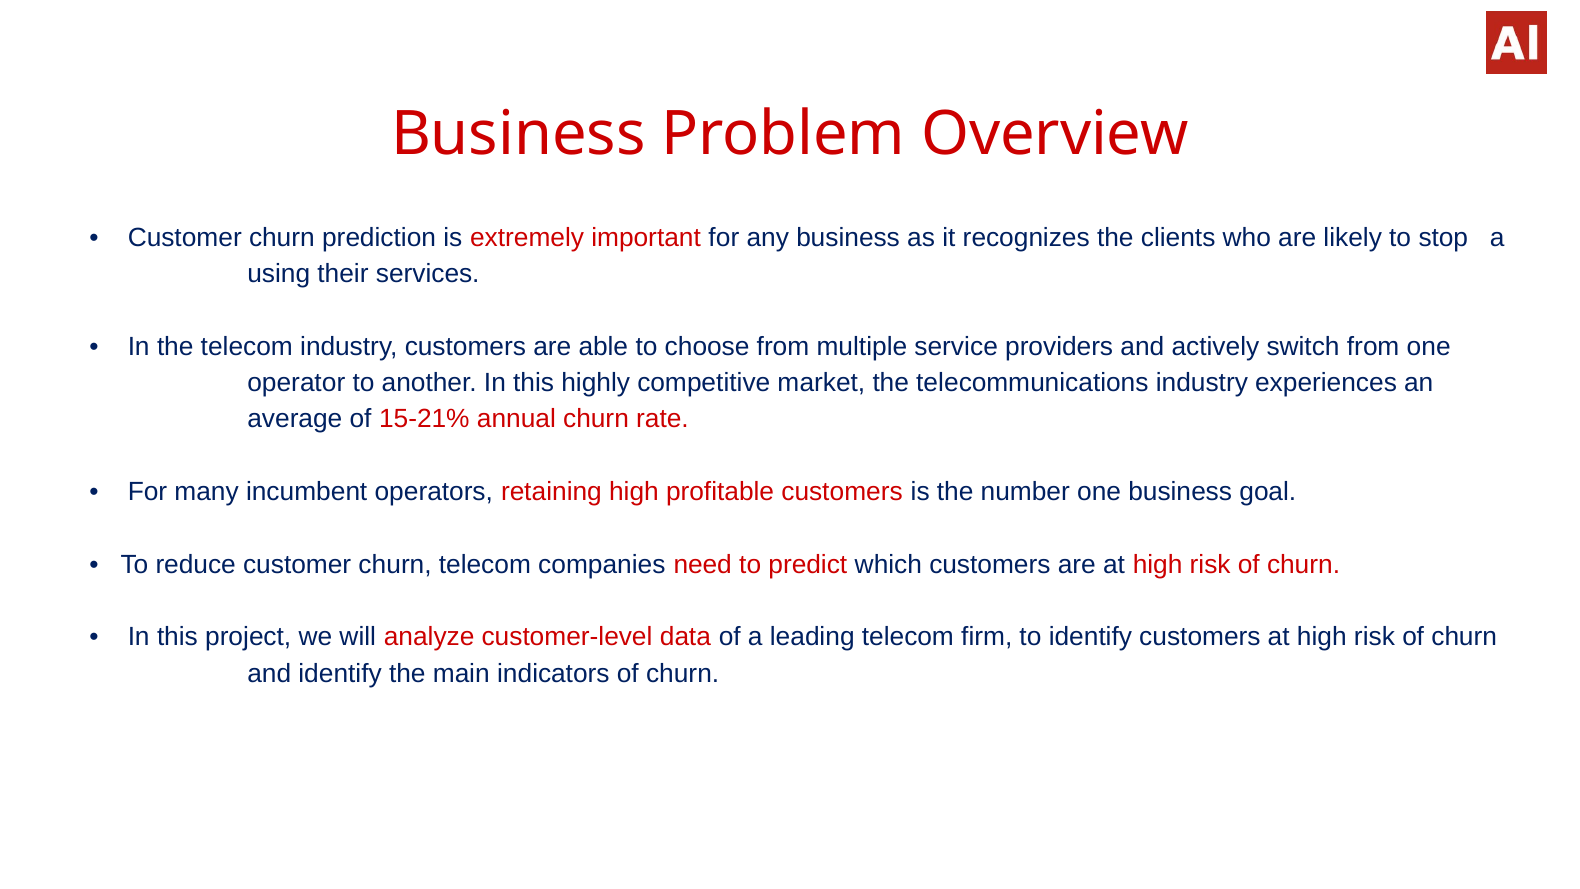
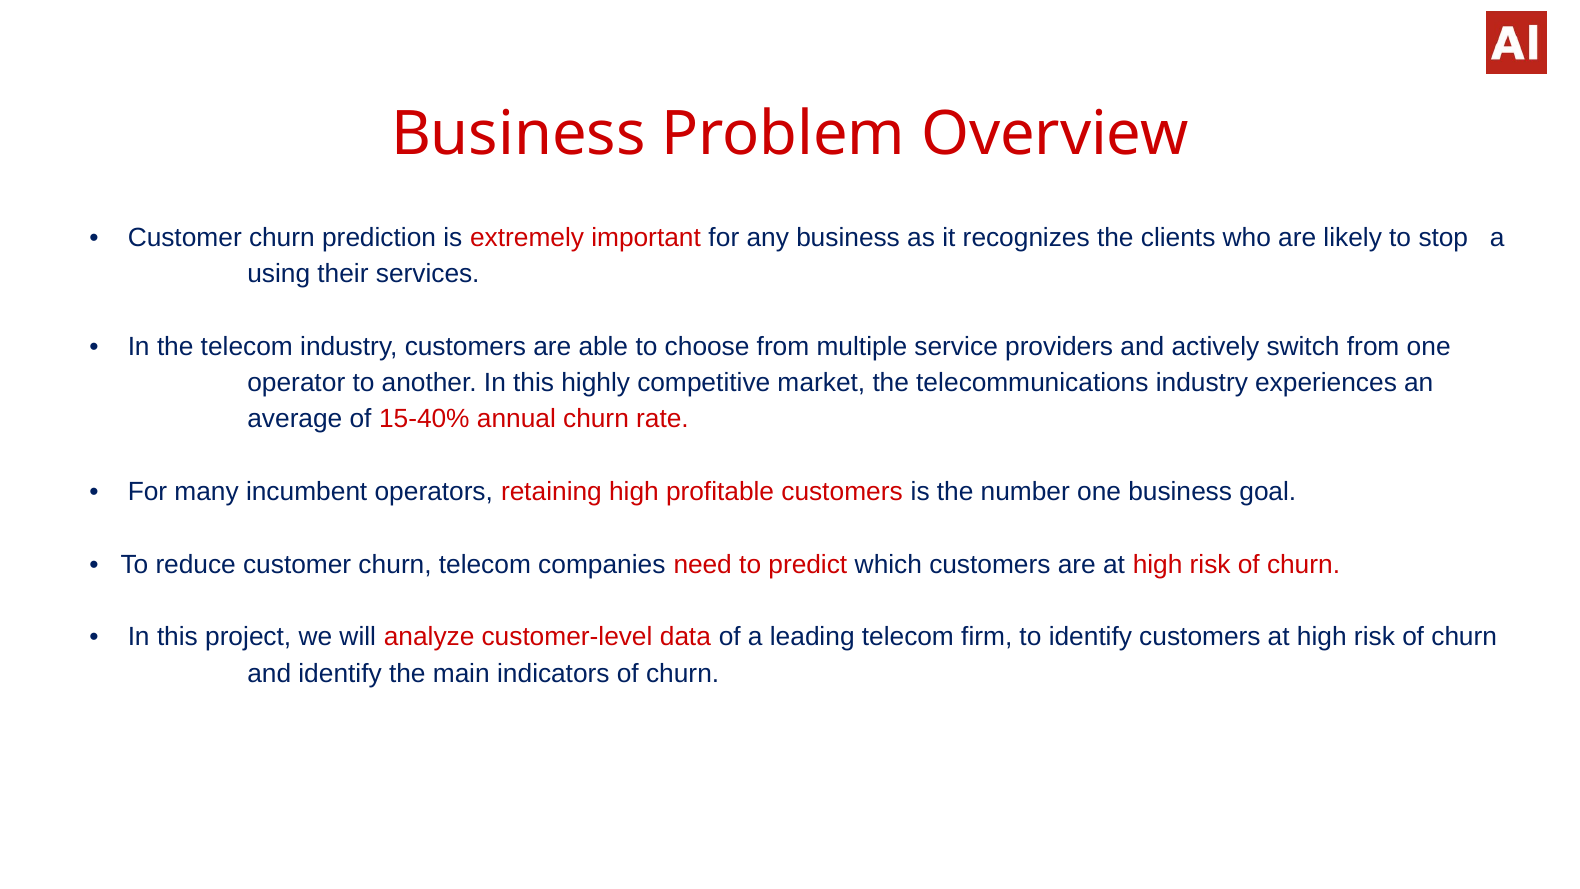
15-21%: 15-21% -> 15-40% (424, 419)
